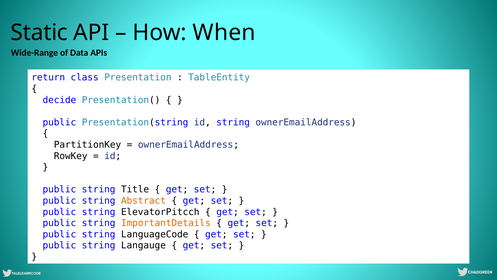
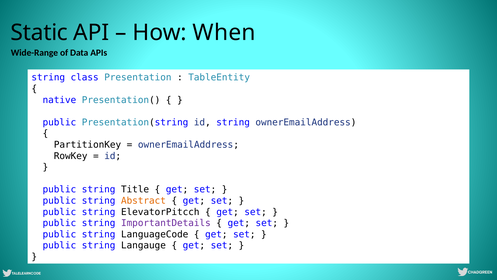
return: return -> string (48, 77)
decide: decide -> native (59, 100)
ImportantDetails colour: orange -> purple (166, 223)
